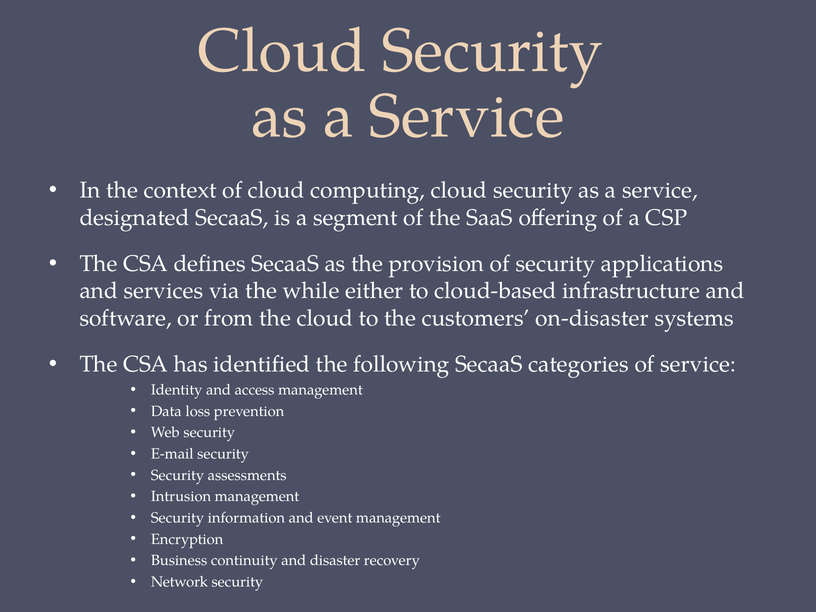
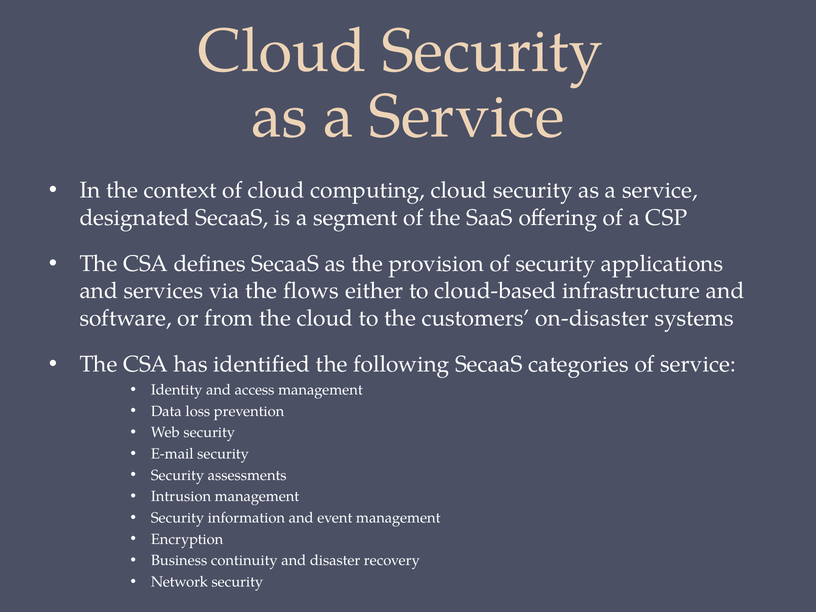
while: while -> flows (311, 291)
